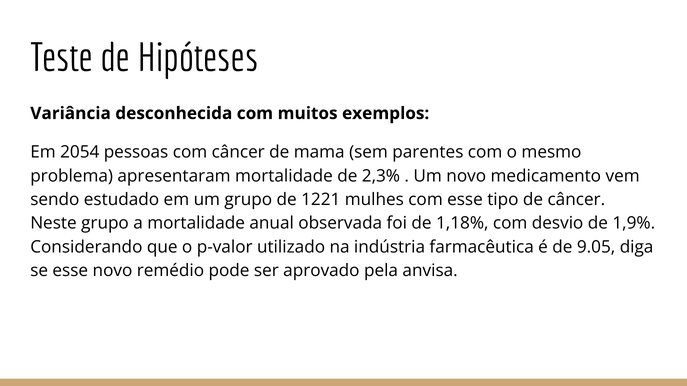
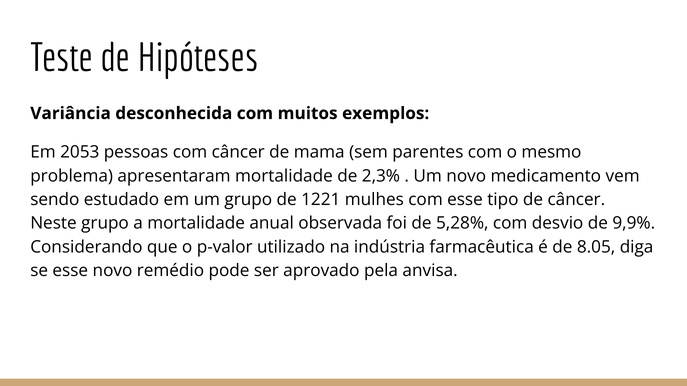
2054: 2054 -> 2053 (80, 152)
1,18%: 1,18% -> 5,28% (462, 224)
1,9%: 1,9% -> 9,9% (634, 224)
9.05: 9.05 -> 8.05 (596, 247)
